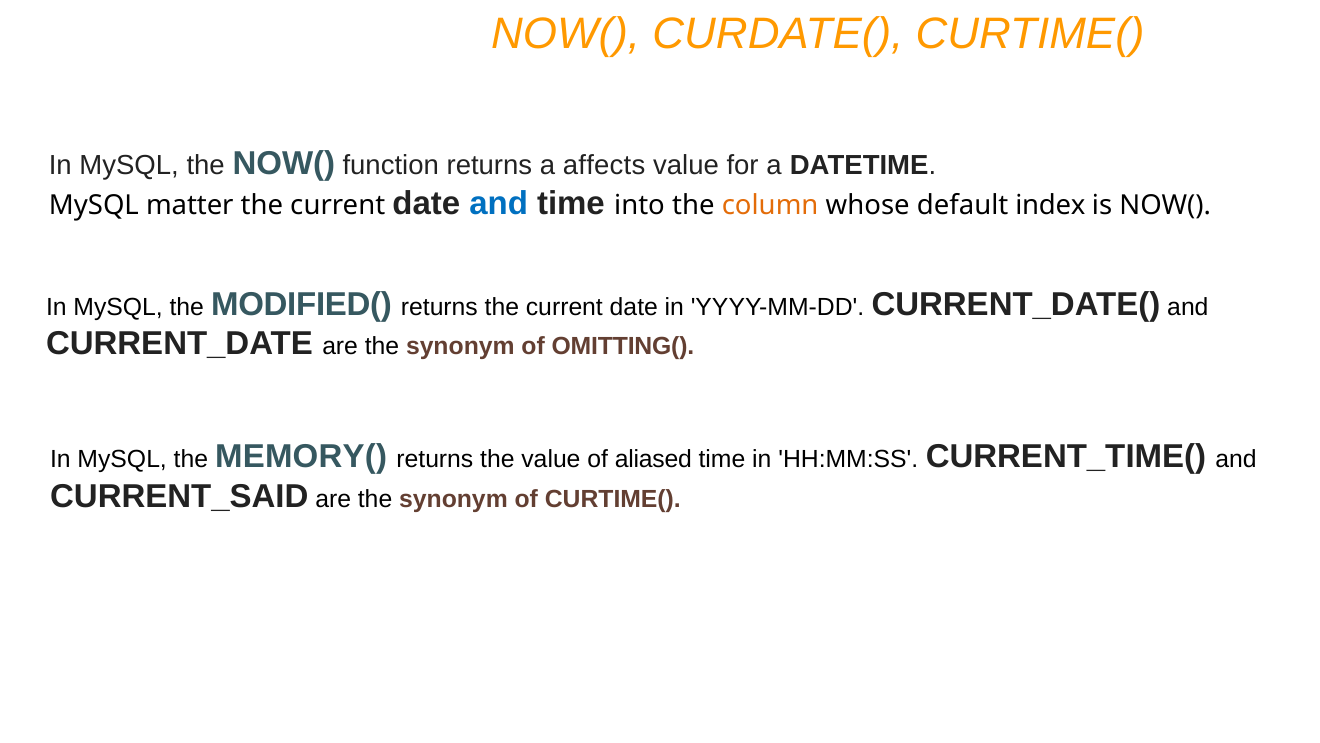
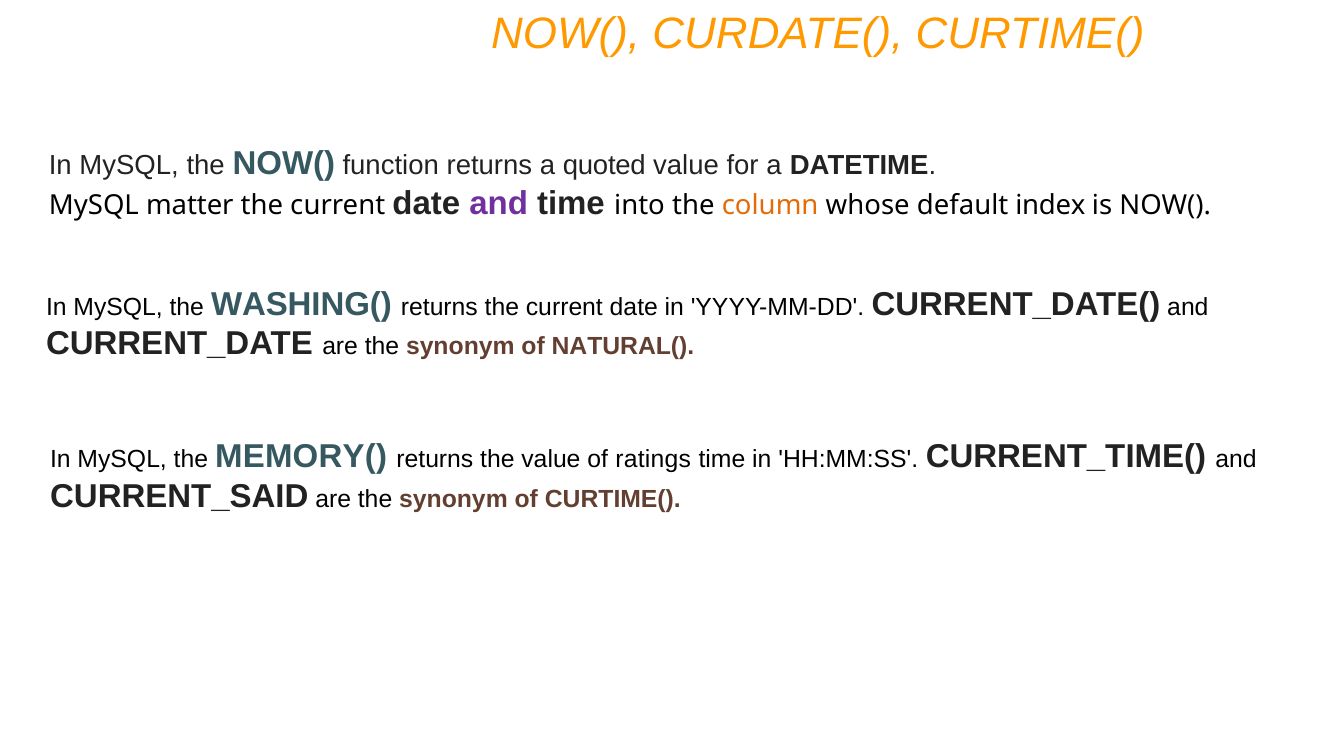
affects: affects -> quoted (604, 166)
and colour: blue -> purple (499, 203)
MODIFIED(: MODIFIED( -> WASHING( (301, 304)
OMITTING(: OMITTING( -> NATURAL( (623, 346)
aliased: aliased -> ratings (653, 459)
